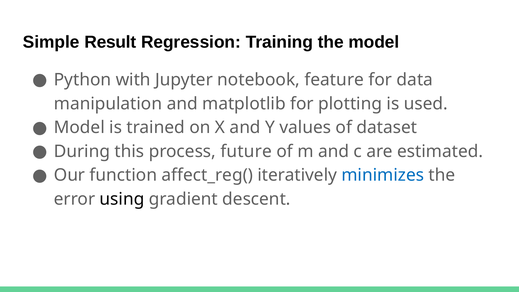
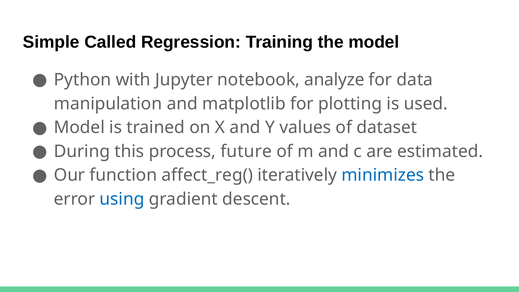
Result: Result -> Called (110, 42)
feature: feature -> analyze (334, 80)
using colour: black -> blue (122, 199)
